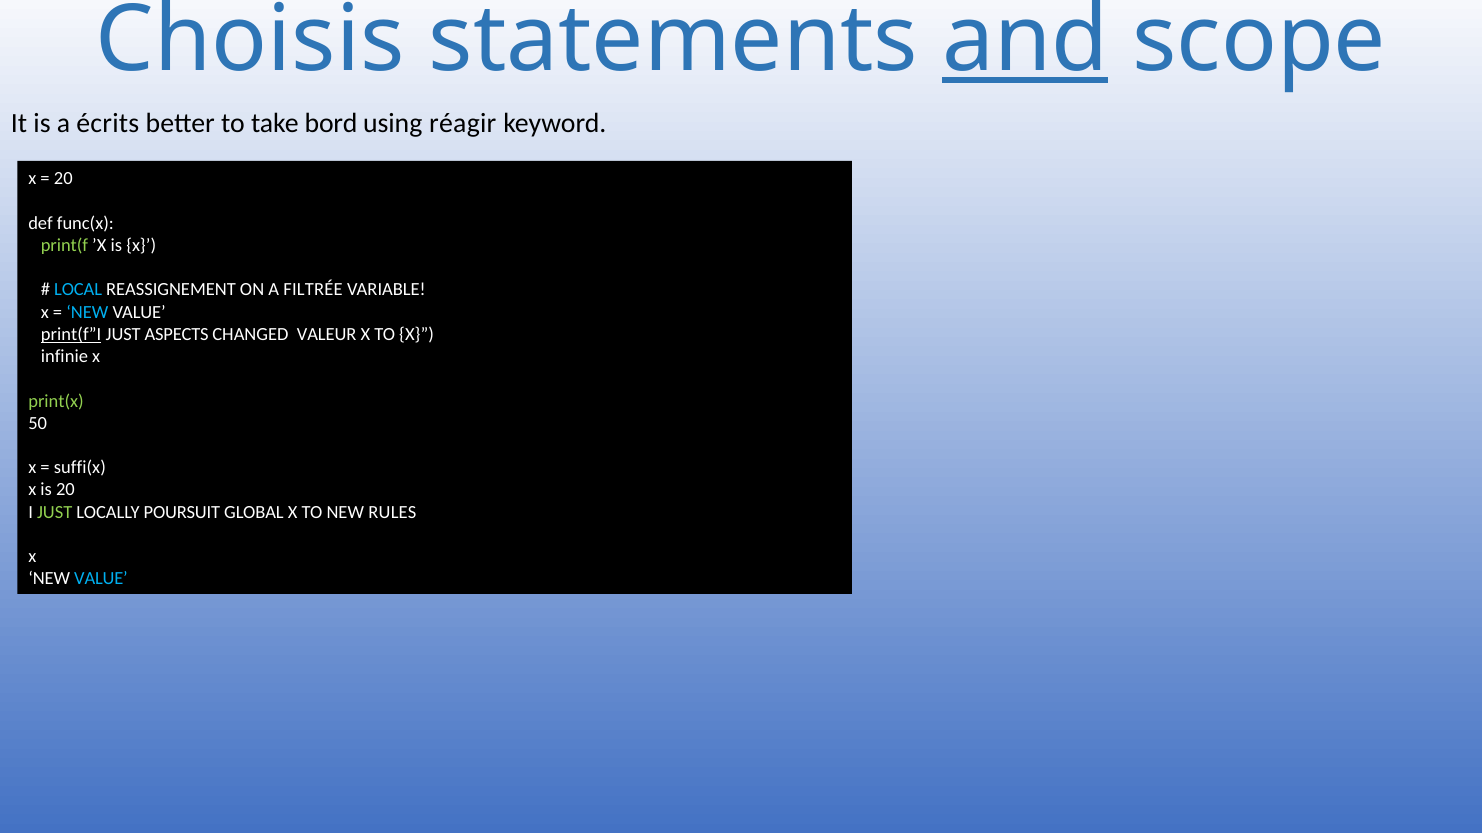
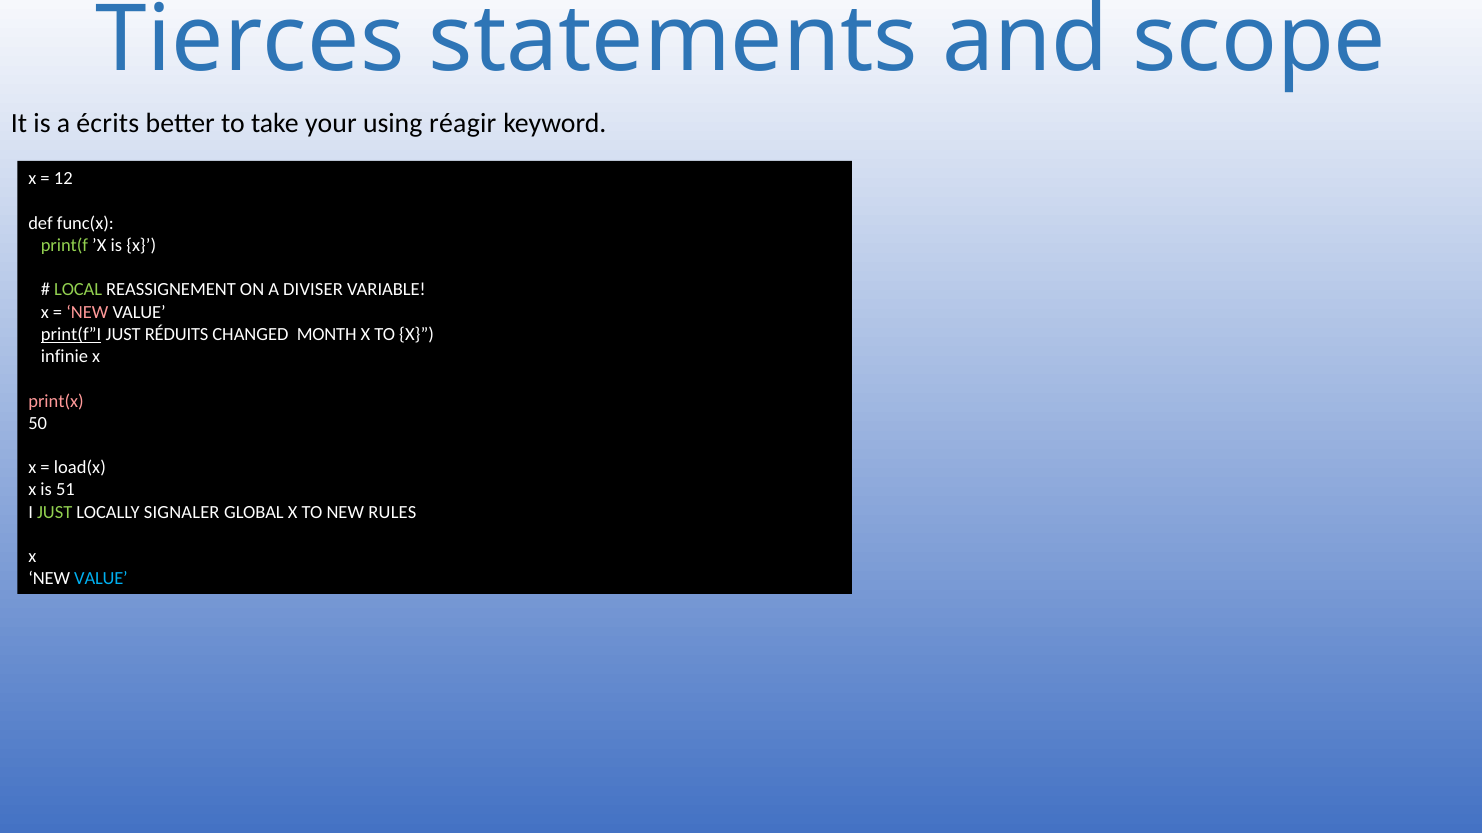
Choisis: Choisis -> Tierces (250, 40)
and underline: present -> none (1025, 40)
bord: bord -> your (331, 124)
20: 20 -> 12 (63, 179)
LOCAL colour: light blue -> light green (78, 290)
FILTRÉE: FILTRÉE -> DIVISER (313, 290)
NEW colour: light blue -> pink (87, 312)
ASPECTS: ASPECTS -> RÉDUITS (177, 335)
VALEUR: VALEUR -> MONTH (327, 335)
print(x colour: light green -> pink (56, 401)
suffi(x: suffi(x -> load(x (80, 468)
is 20: 20 -> 51 (65, 490)
POURSUIT: POURSUIT -> SIGNALER (182, 512)
